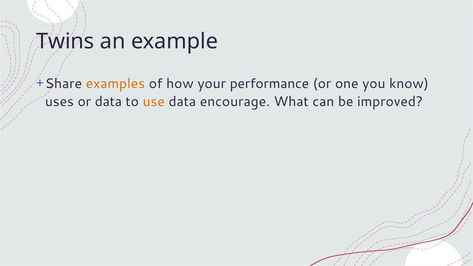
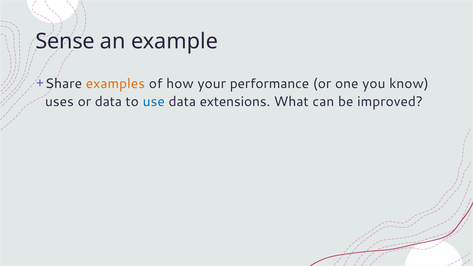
Twins: Twins -> Sense (65, 41)
use colour: orange -> blue (154, 102)
encourage: encourage -> extensions (235, 102)
